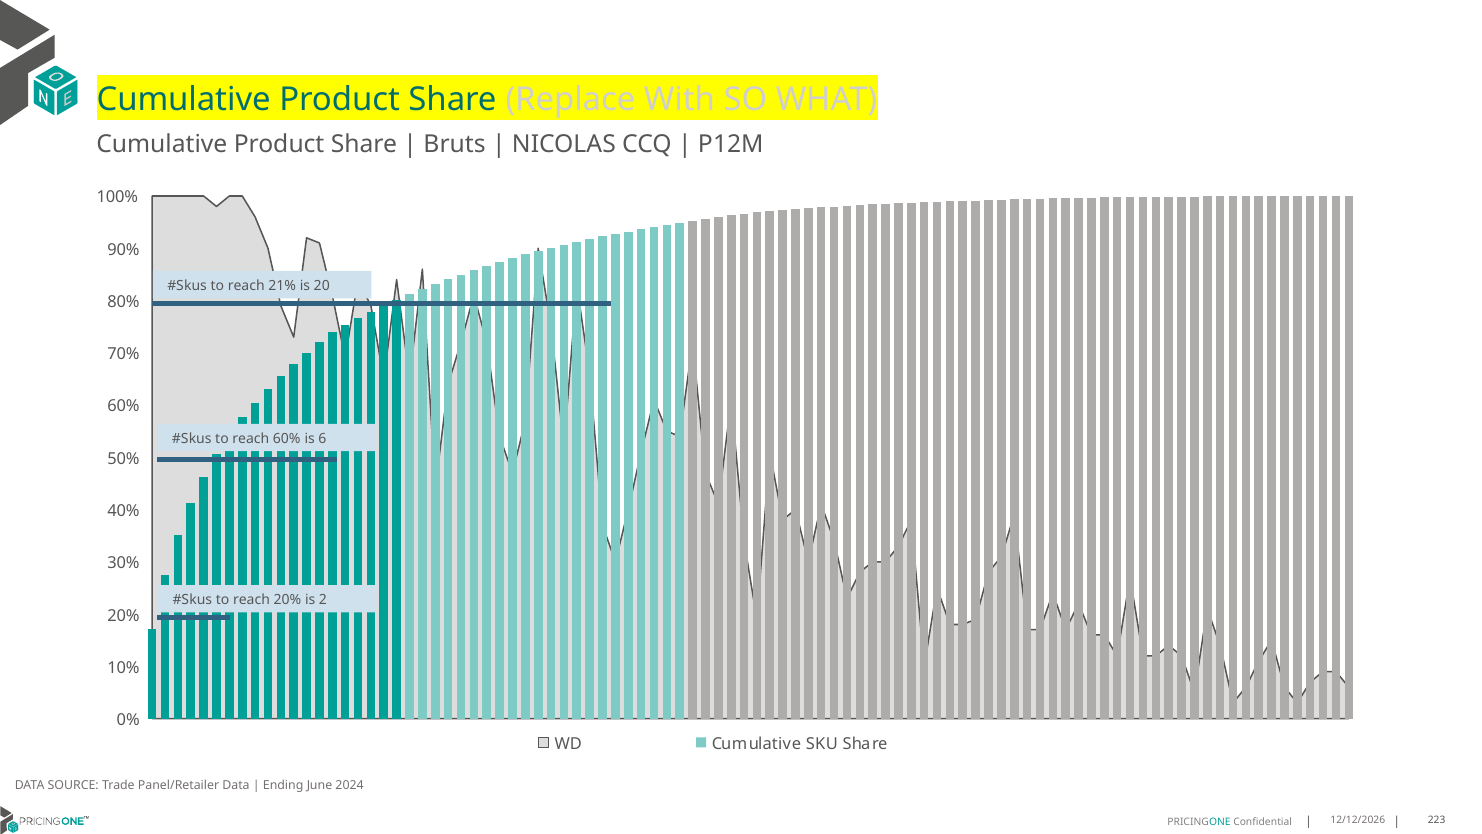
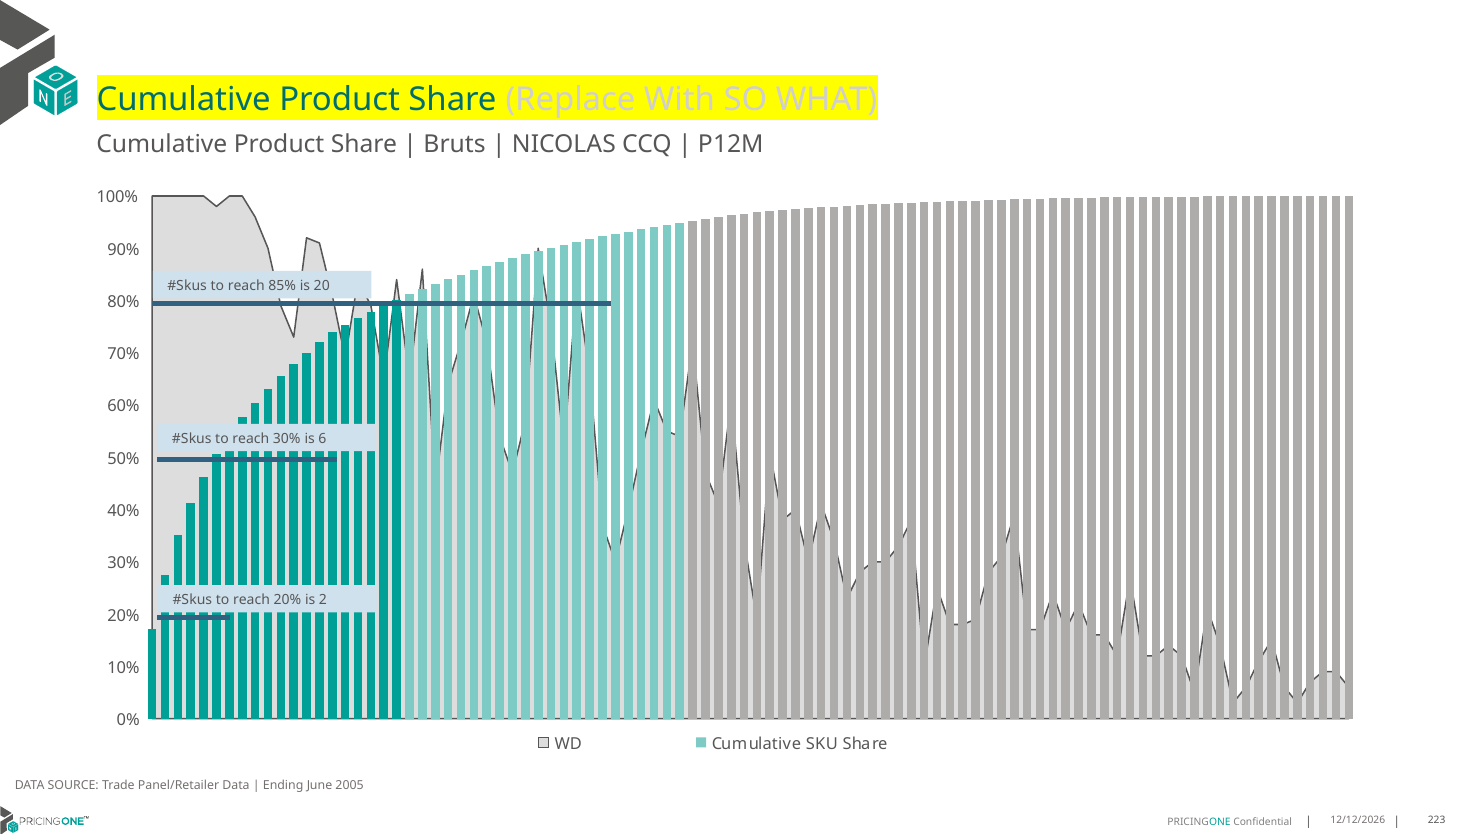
21%: 21% -> 85% (282, 285)
reach 60%: 60% -> 30% (287, 438)
2024: 2024 -> 2005 (350, 785)
